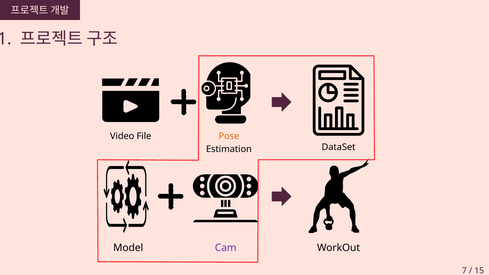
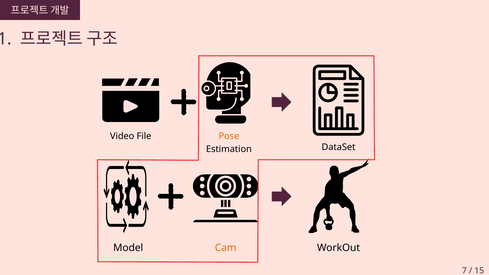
Cam colour: purple -> orange (226, 248)
